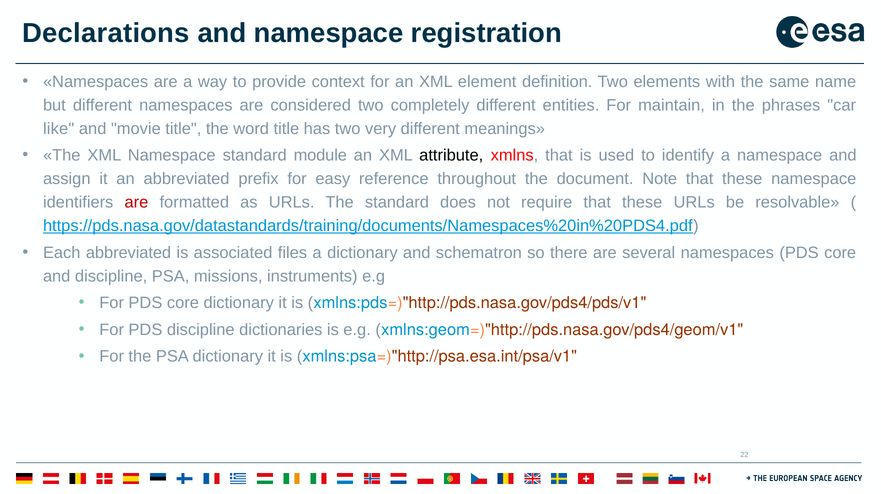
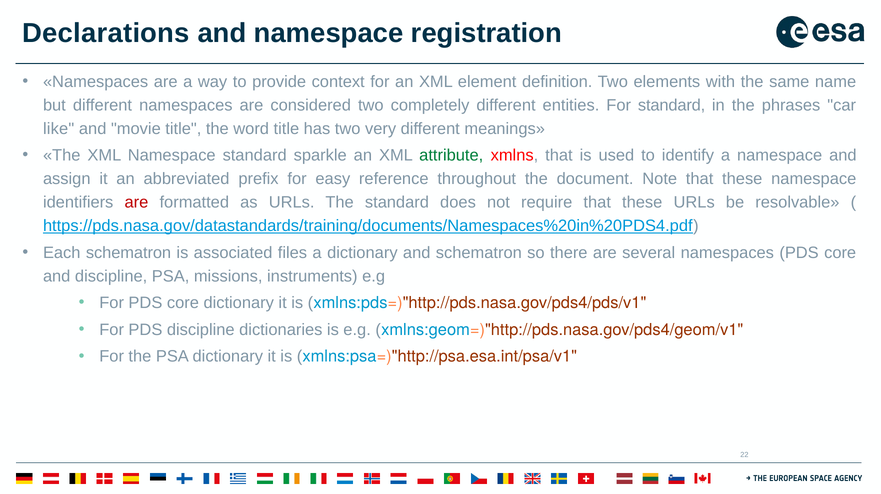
For maintain: maintain -> standard (672, 105)
module: module -> sparkle (320, 155)
attribute colour: black -> green (451, 155)
Each abbreviated: abbreviated -> schematron (129, 253)
